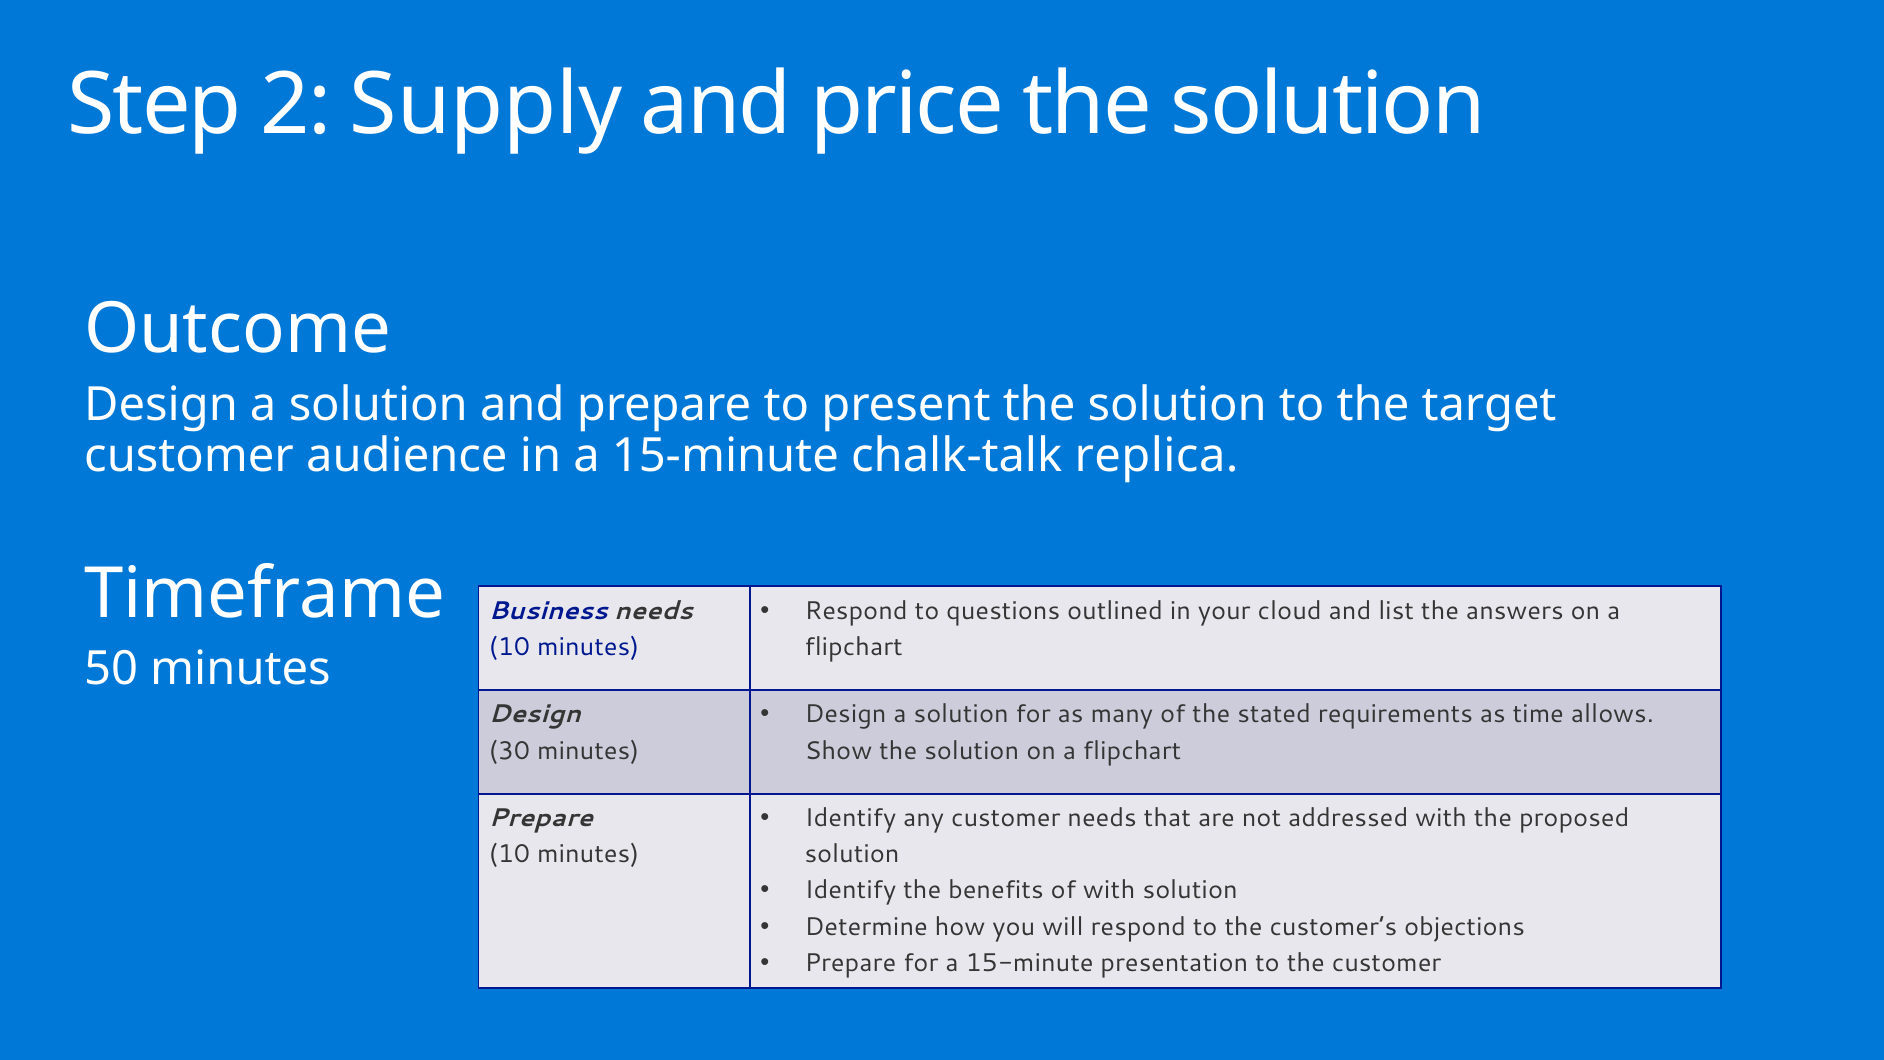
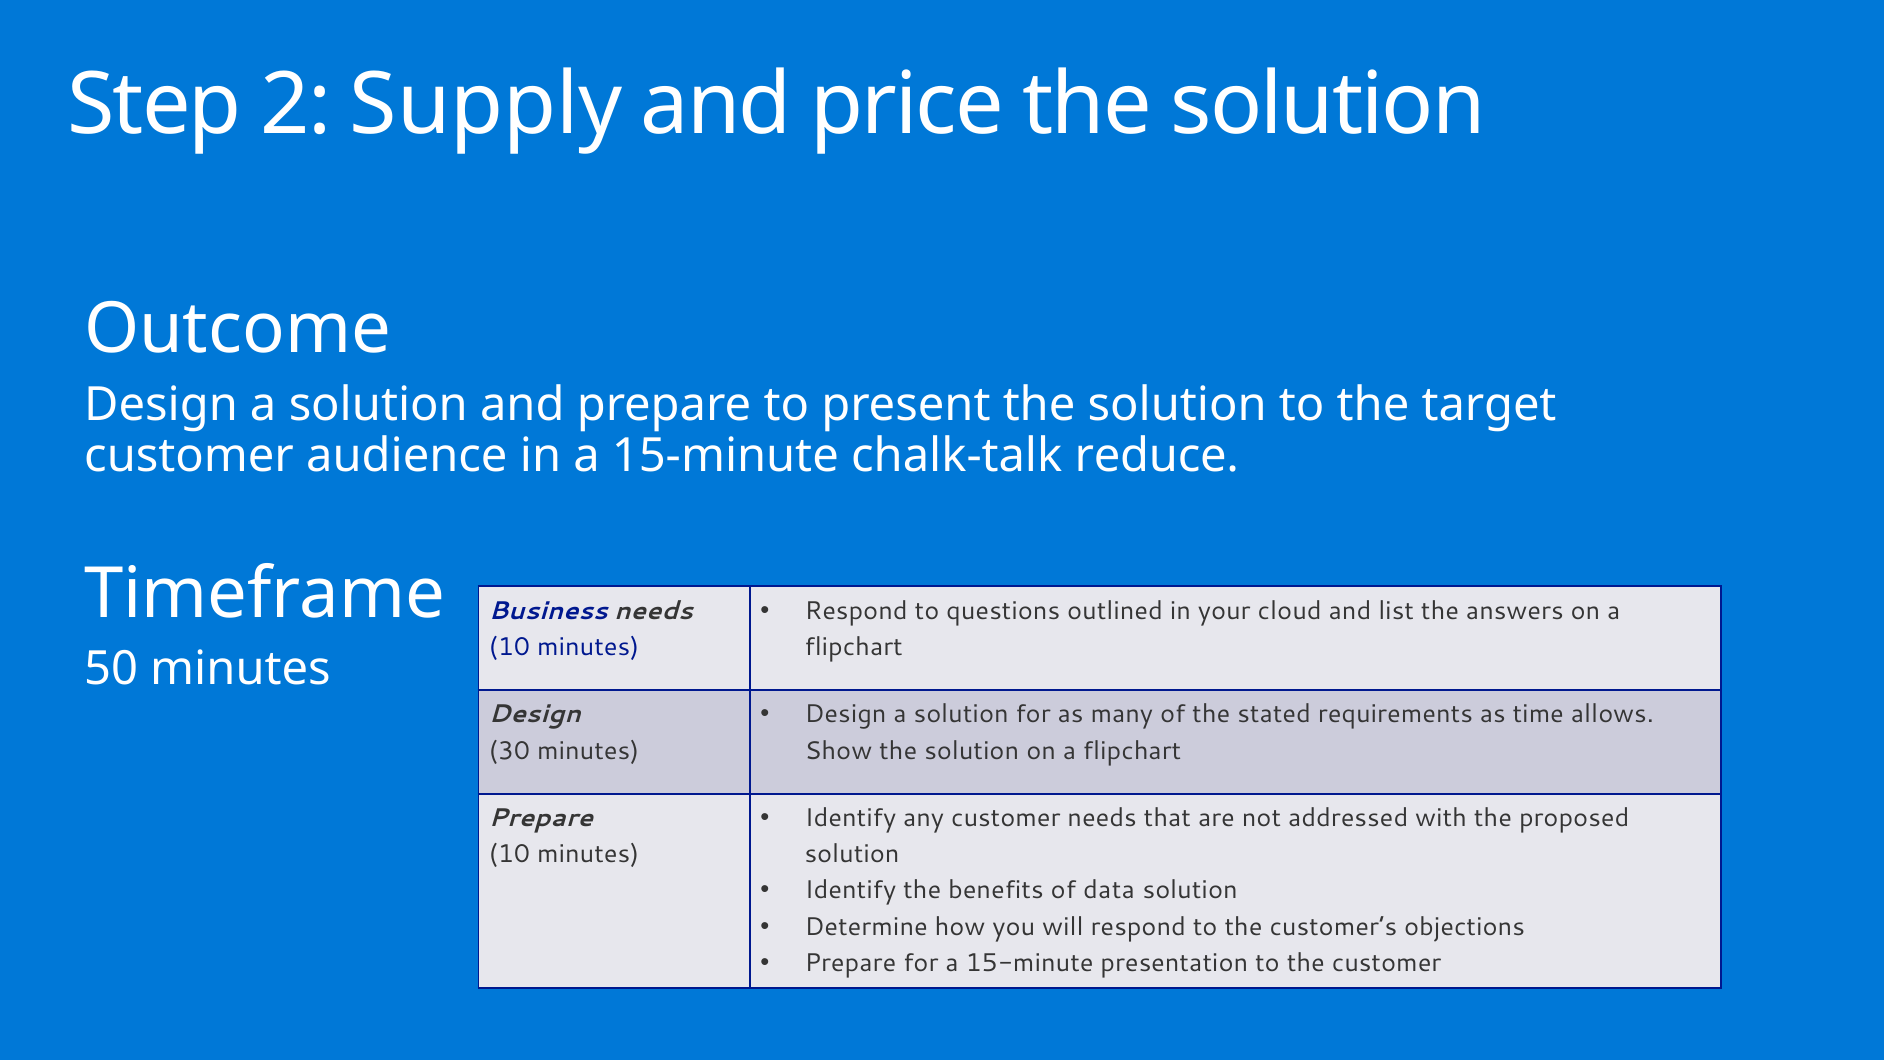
replica: replica -> reduce (1157, 456)
of with: with -> data (1109, 890)
